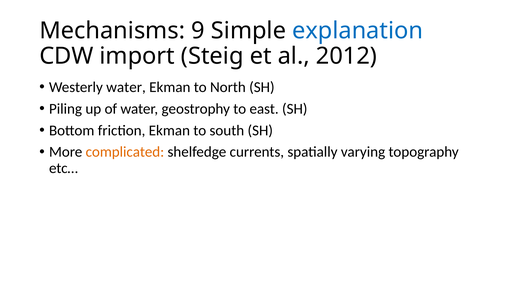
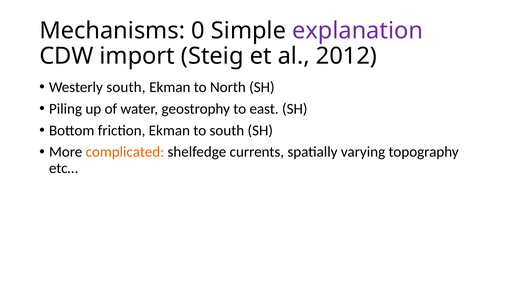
9: 9 -> 0 (198, 31)
explanation colour: blue -> purple (358, 31)
Westerly water: water -> south (126, 87)
